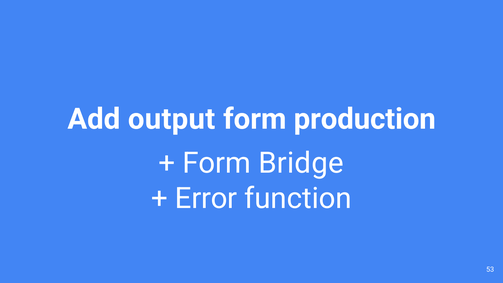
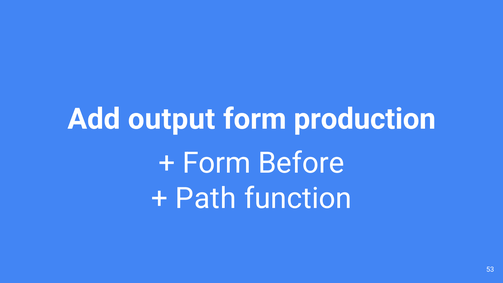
Bridge: Bridge -> Before (301, 163)
Error: Error -> Path (206, 198)
